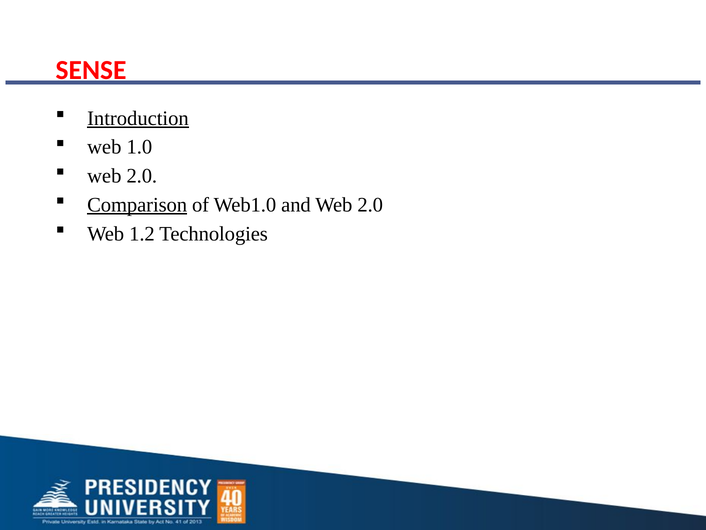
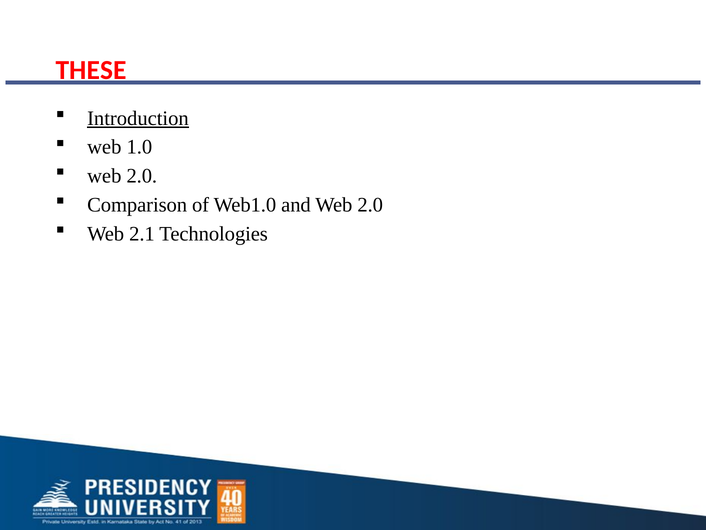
SENSE: SENSE -> THESE (91, 70)
Comparison underline: present -> none (137, 205)
1.2: 1.2 -> 2.1 (142, 233)
